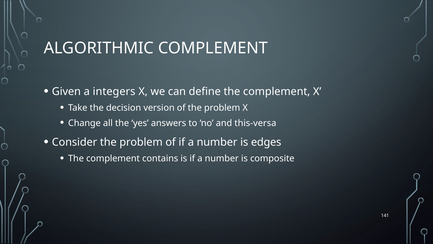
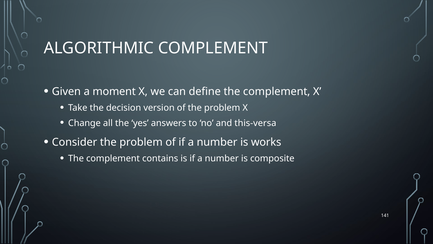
integers: integers -> moment (114, 91)
edges: edges -> works (266, 142)
